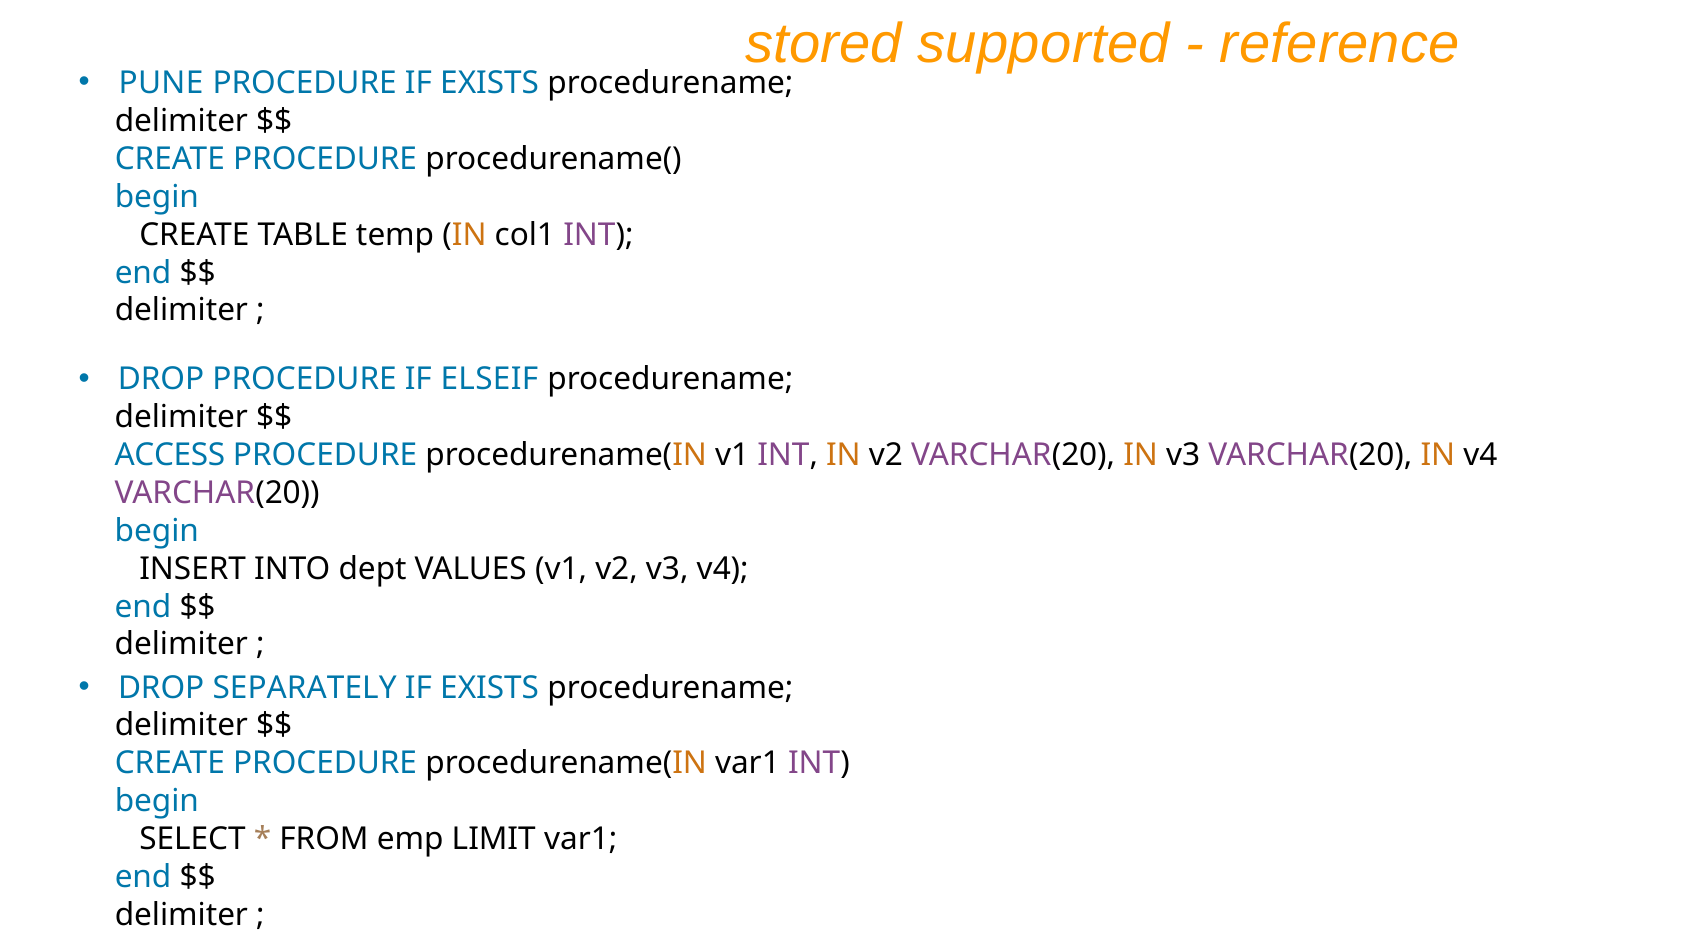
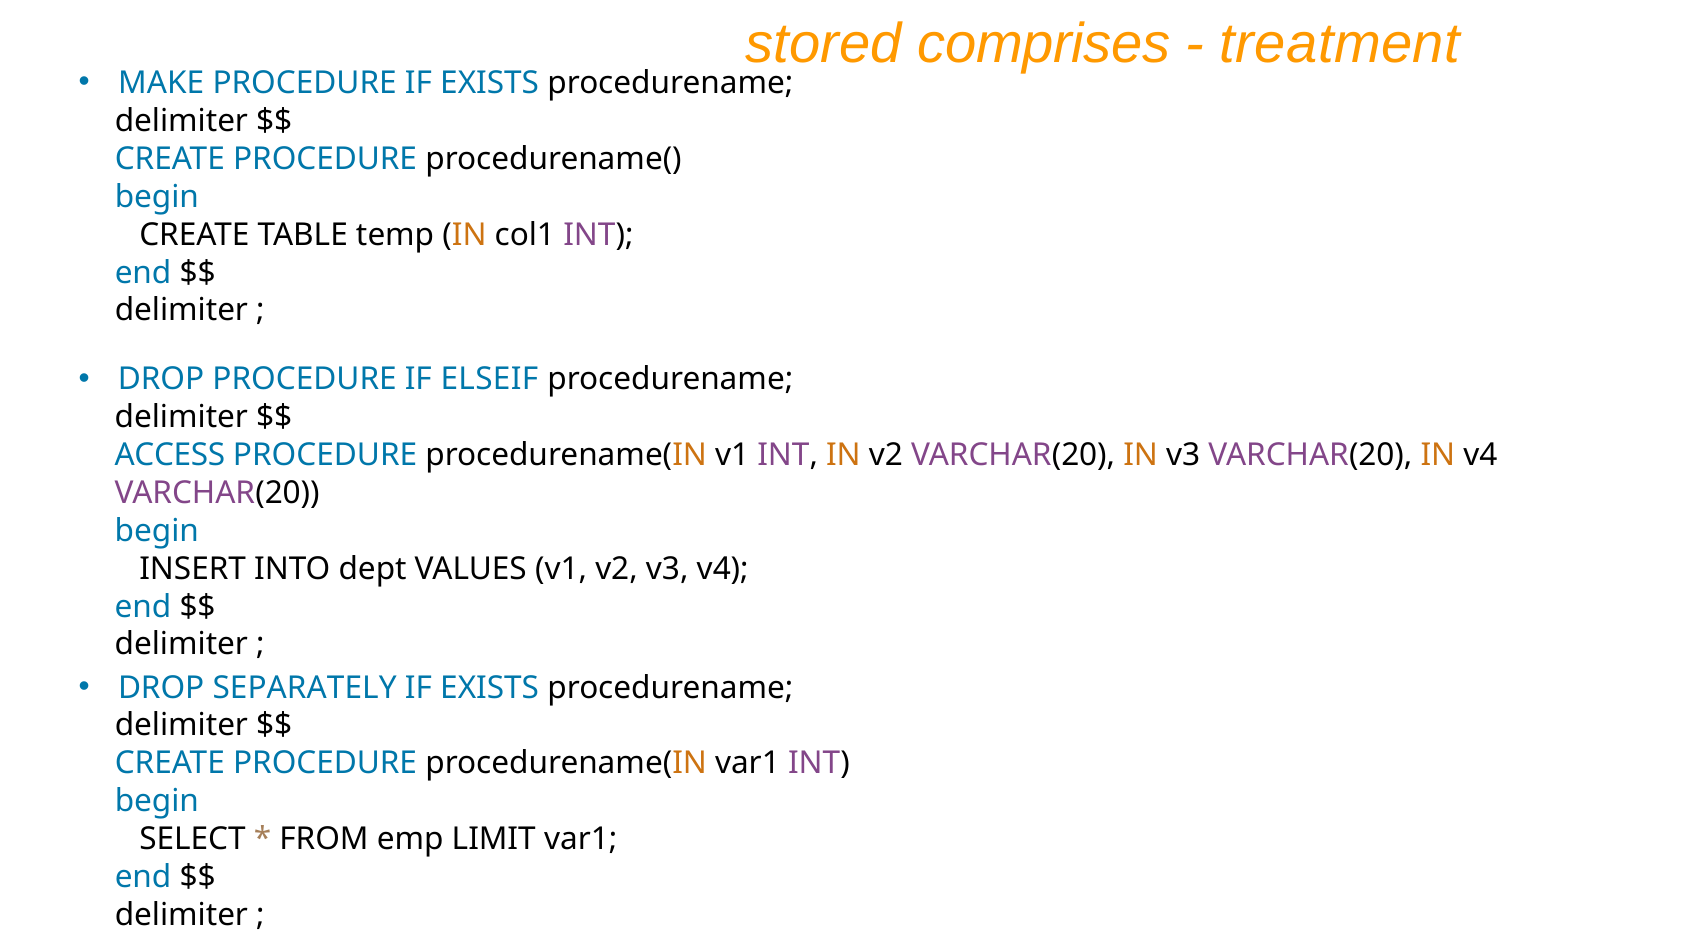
supported: supported -> comprises (1044, 44)
reference: reference -> treatment (1340, 44)
PUNE: PUNE -> MAKE (161, 83)
